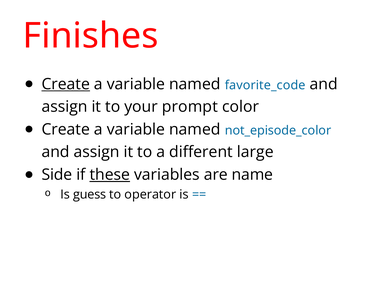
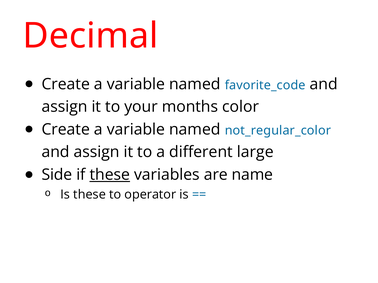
Finishes: Finishes -> Decimal (91, 36)
Create underline: present -> none (66, 84)
prompt: prompt -> months (190, 107)
not_episode_color: not_episode_color -> not_regular_color (278, 131)
Is guess: guess -> these (90, 195)
